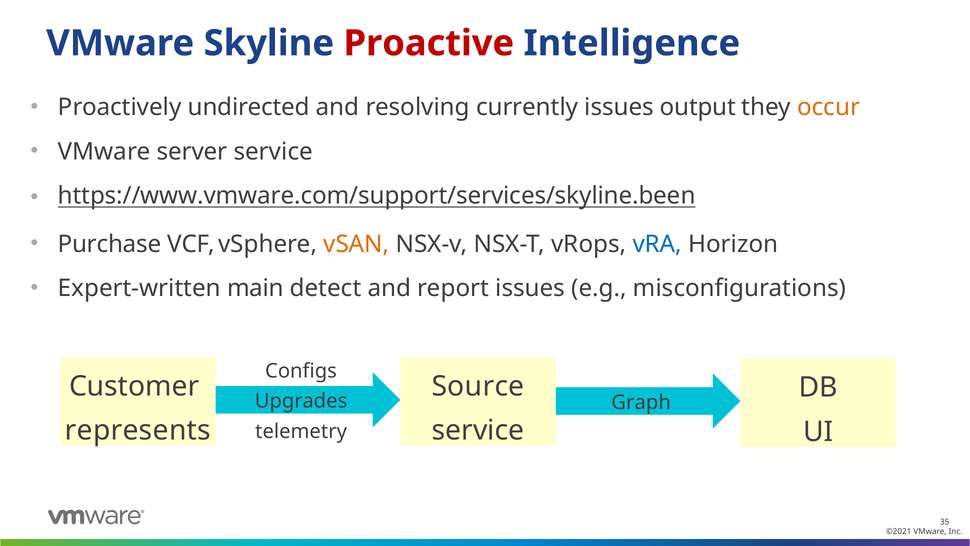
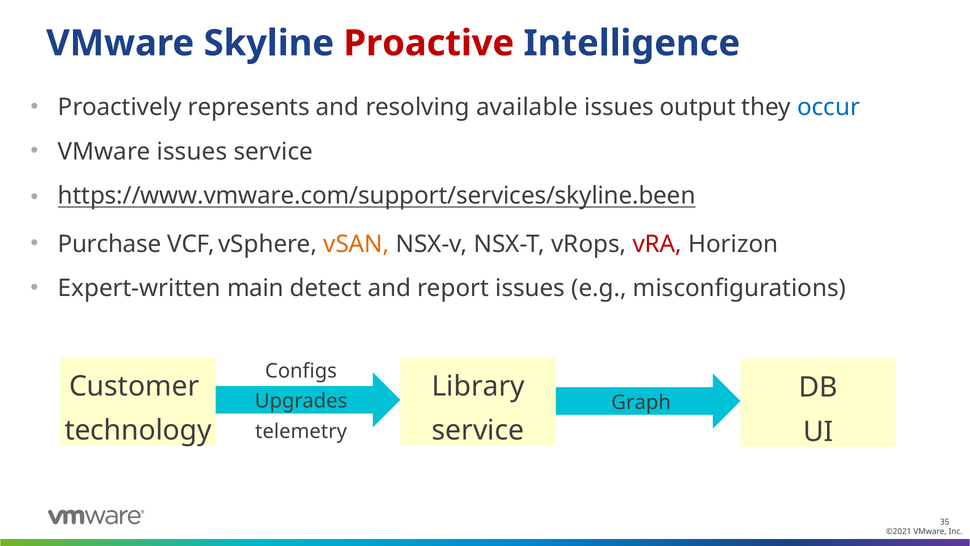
undirected: undirected -> represents (249, 107)
currently: currently -> available (527, 107)
occur colour: orange -> blue (829, 107)
VMware server: server -> issues (192, 151)
vRA colour: blue -> red (657, 244)
Source: Source -> Library (478, 386)
represents: represents -> technology (138, 430)
